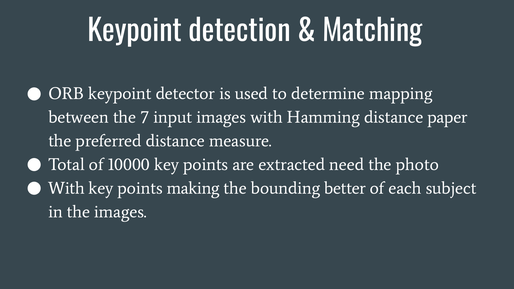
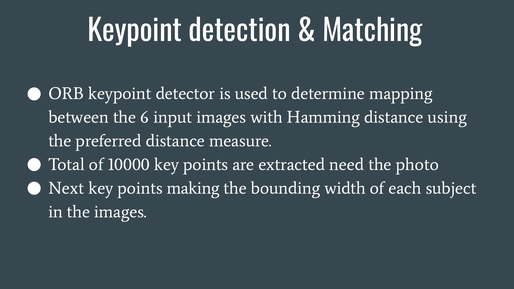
7: 7 -> 6 (145, 117)
paper: paper -> using (447, 117)
With: With -> Next (66, 188)
better: better -> width (345, 188)
